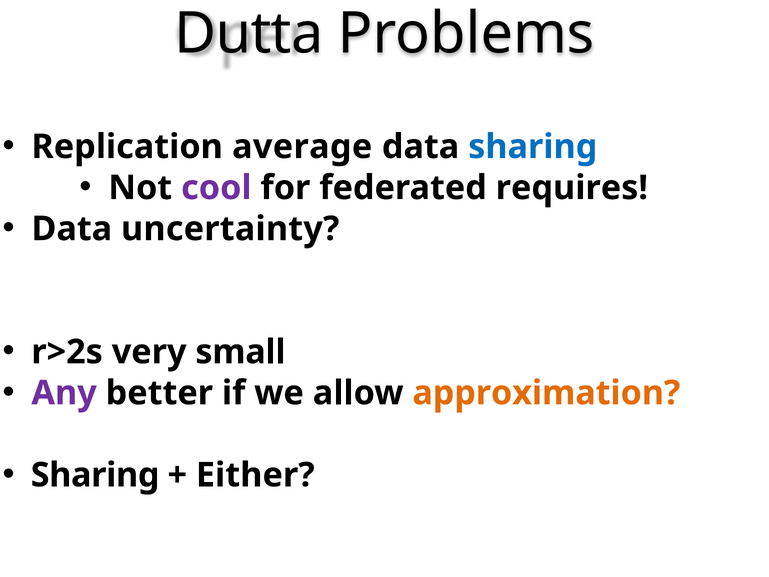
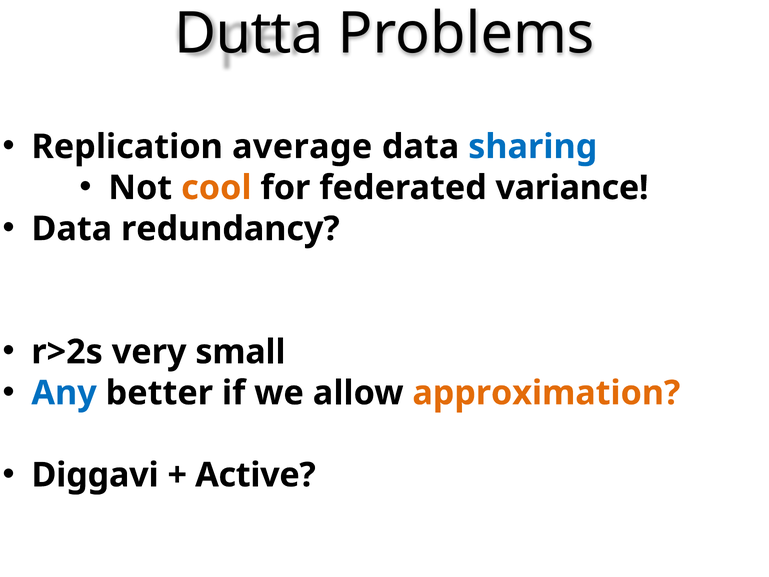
cool colour: purple -> orange (216, 188)
requires: requires -> variance (572, 188)
uncertainty: uncertainty -> redundancy (230, 229)
Any colour: purple -> blue (64, 393)
Sharing: Sharing -> Diggavi (95, 475)
Either: Either -> Active (255, 475)
